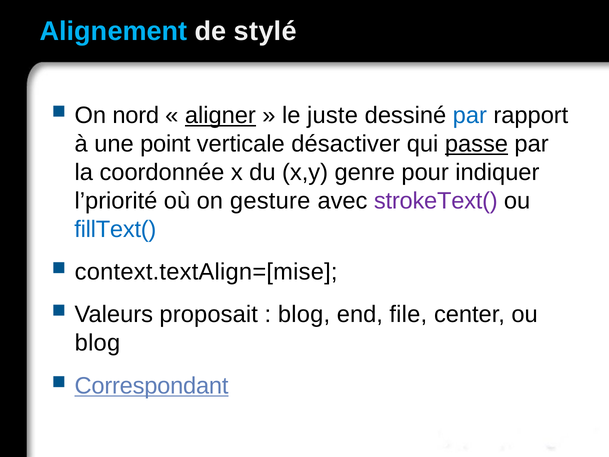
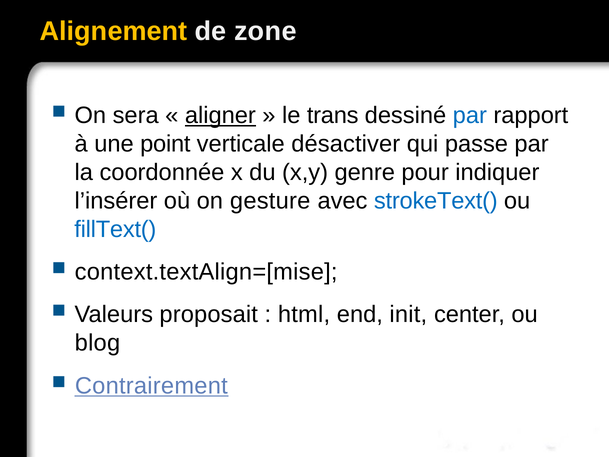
Alignement colour: light blue -> yellow (114, 31)
stylé: stylé -> zone (265, 31)
nord: nord -> sera (136, 115)
juste: juste -> trans (333, 115)
passe underline: present -> none (476, 144)
l’priorité: l’priorité -> l’insérer (116, 201)
strokeText( colour: purple -> blue (436, 201)
blog: blog -> html (304, 314)
file: file -> init (408, 314)
Correspondant: Correspondant -> Contrairement (151, 385)
